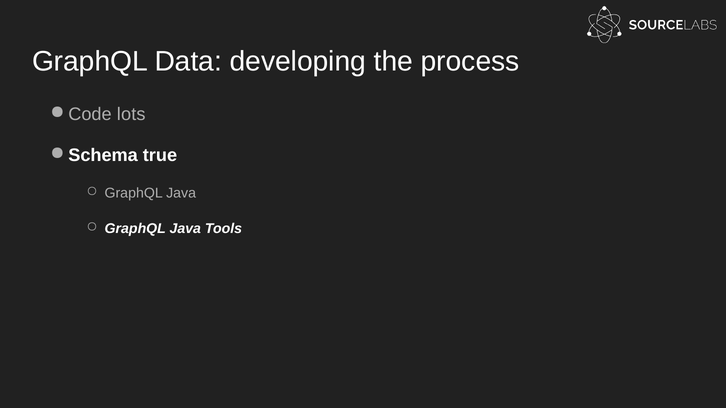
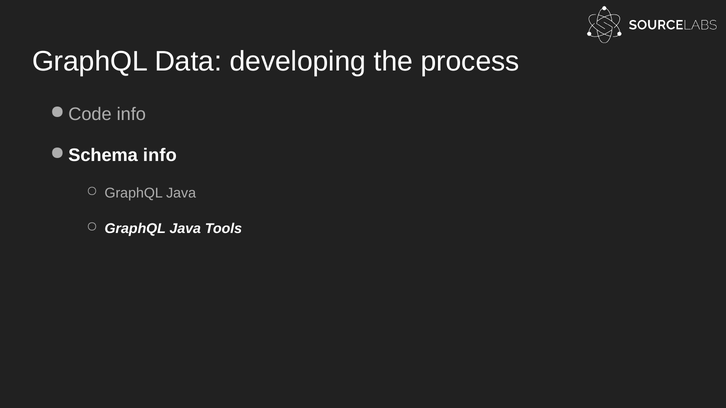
lots: lots -> info (131, 114)
true: true -> info (160, 155)
